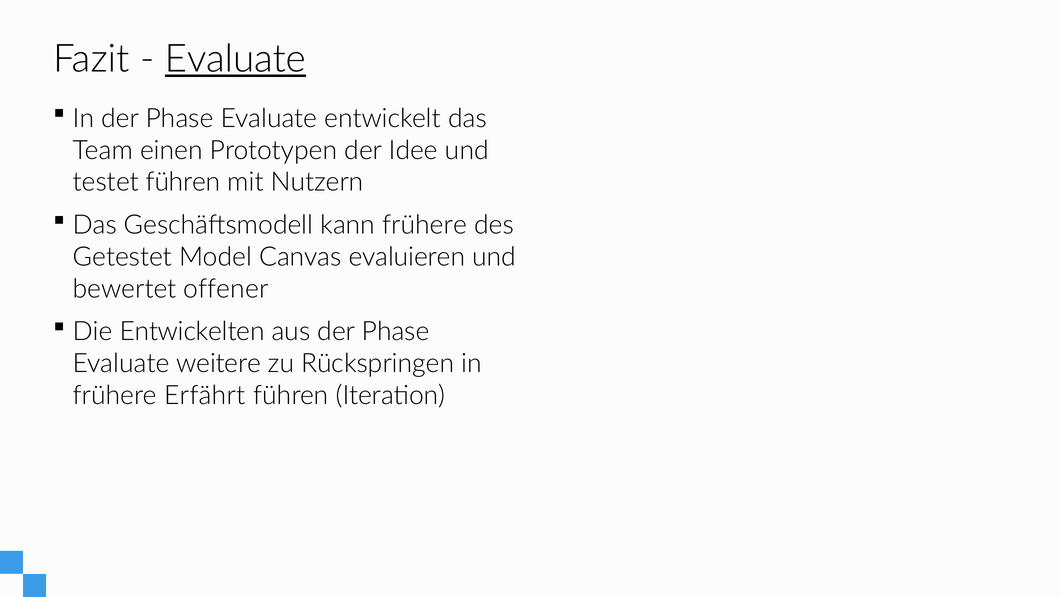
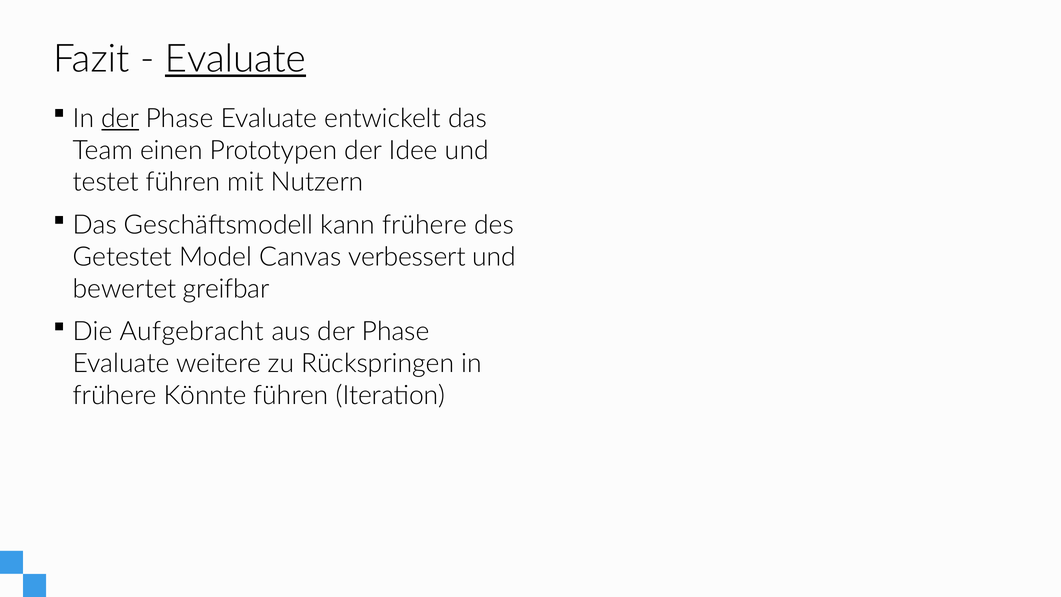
der underline: none -> present (120, 118)
evaluieren: evaluieren -> verbessert (407, 257)
offener: offener -> greifbar (226, 289)
Entwickelten: Entwickelten -> Aufgebracht (192, 332)
Erfährt: Erfährt -> Könnte (205, 395)
